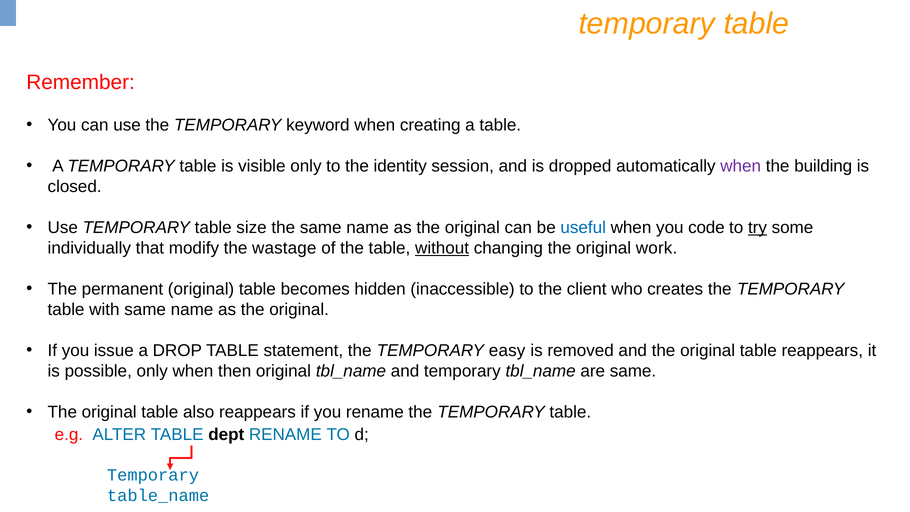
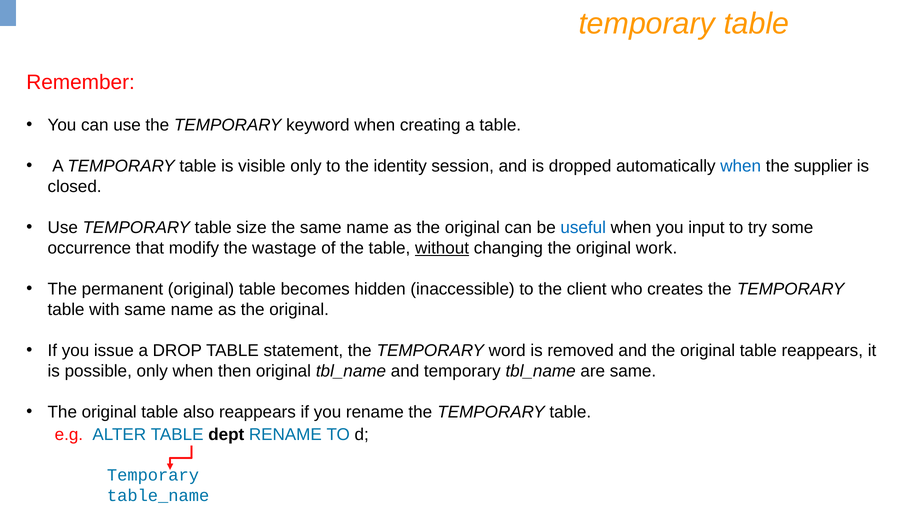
when colour: purple -> blue (741, 166)
building: building -> supplier (823, 166)
code: code -> input (706, 228)
try underline: present -> none (757, 228)
individually: individually -> occurrence (89, 248)
easy: easy -> word (507, 350)
